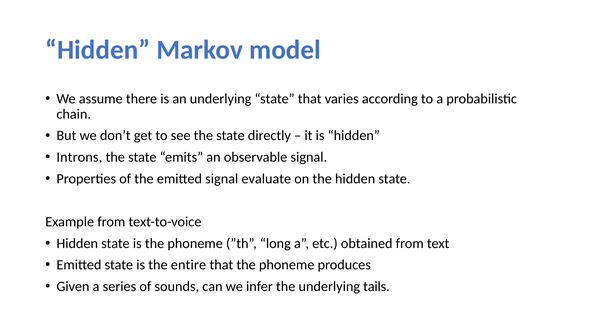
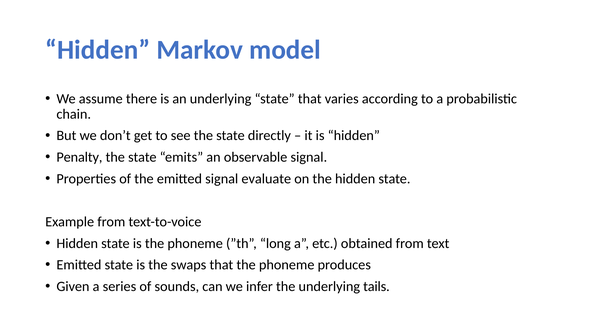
Introns: Introns -> Penalty (79, 157)
entire: entire -> swaps (189, 265)
